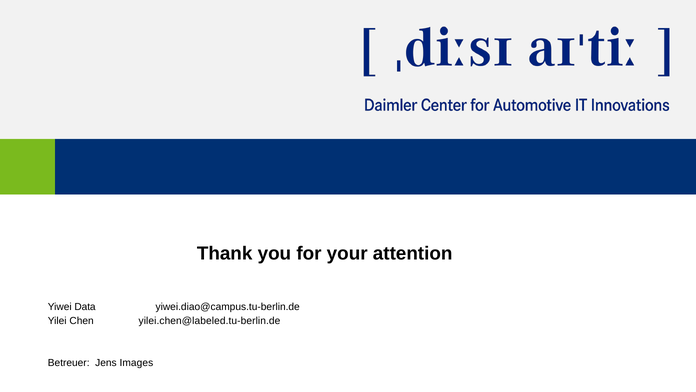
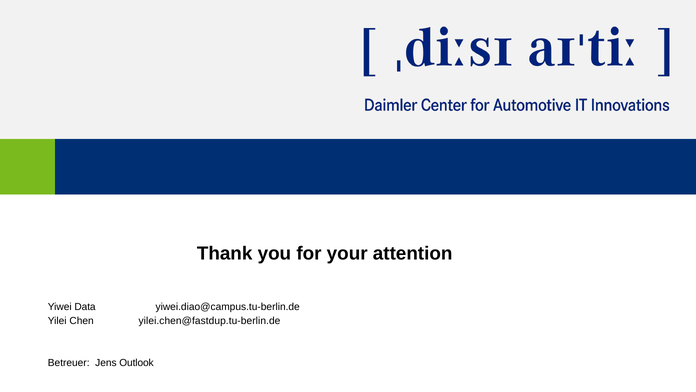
yilei.chen@labeled.tu-berlin.de: yilei.chen@labeled.tu-berlin.de -> yilei.chen@fastdup.tu-berlin.de (209, 320)
Images: Images -> Outlook (137, 362)
